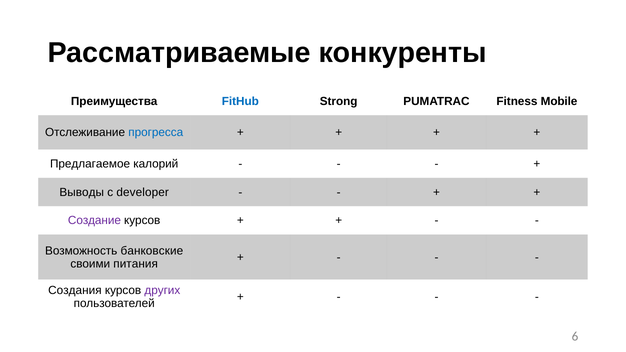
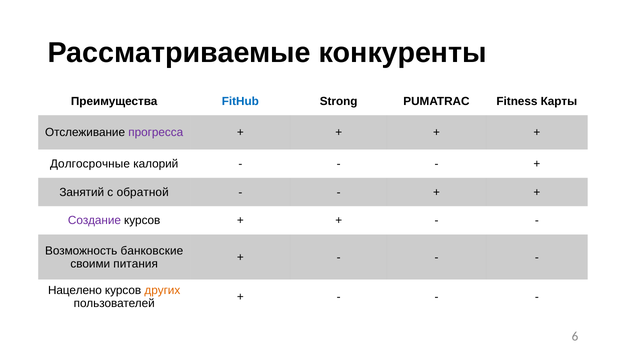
Mobile: Mobile -> Карты (559, 101)
прогресса colour: blue -> purple (156, 133)
Предлагаемое: Предлагаемое -> Долгосрочные (90, 164)
Выводы: Выводы -> Занятий (82, 192)
developer: developer -> обратной (143, 192)
Создания: Создания -> Нацелено (75, 290)
других colour: purple -> orange (162, 290)
